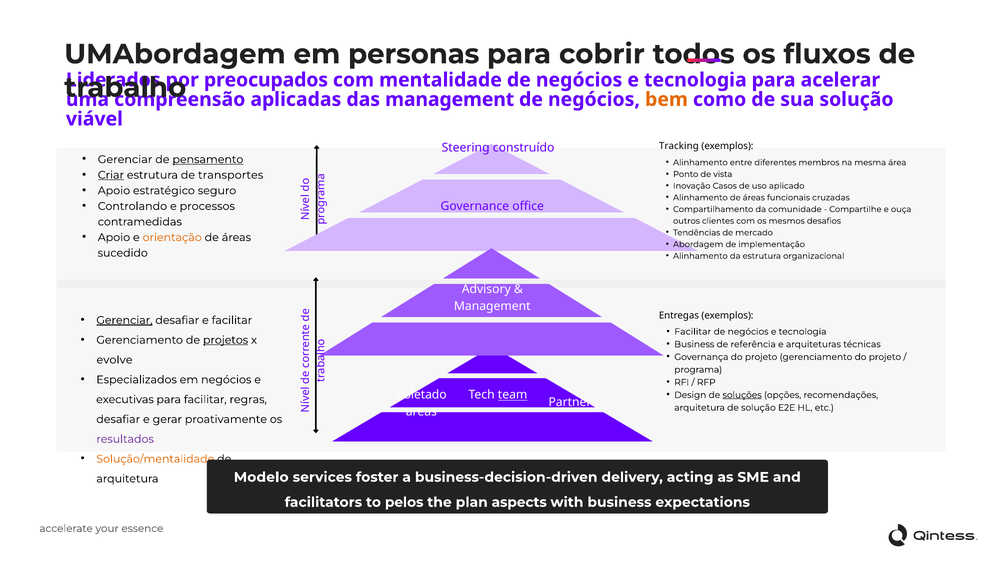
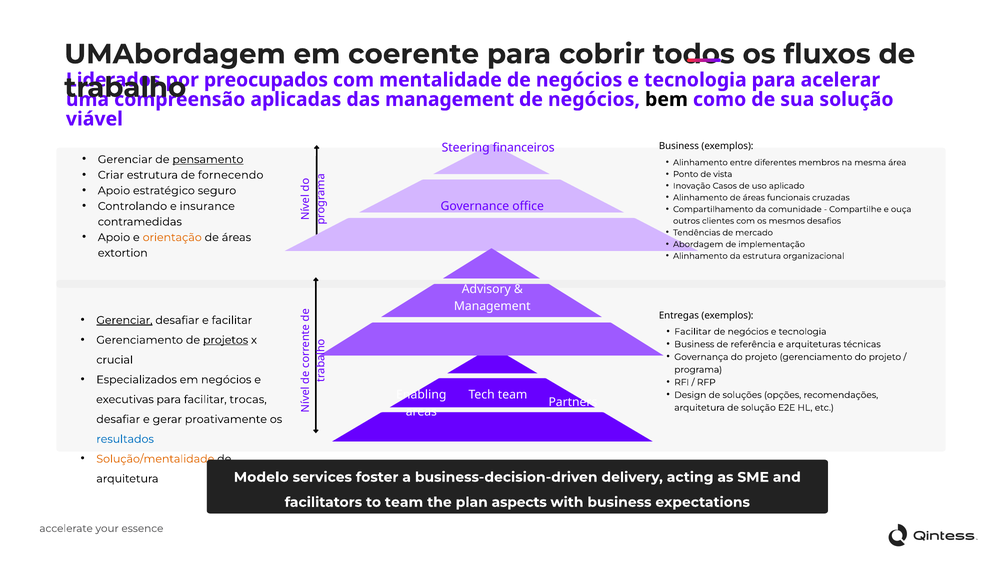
personas: personas -> coerente (414, 54)
bem colour: orange -> black (666, 99)
Tracking: Tracking -> Business (679, 146)
construído: construído -> financeiros (524, 148)
Criar underline: present -> none (111, 175)
transportes: transportes -> fornecendo (231, 175)
processos: processos -> insurance (207, 206)
sucedido: sucedido -> extortion (123, 253)
evolve: evolve -> crucial (115, 360)
soluções underline: present -> none (742, 395)
Coletado: Coletado -> Enabling (421, 395)
team underline: present -> none (513, 395)
regras: regras -> trocas (248, 399)
resultados colour: purple -> blue (125, 439)
to pelos: pelos -> team (404, 502)
